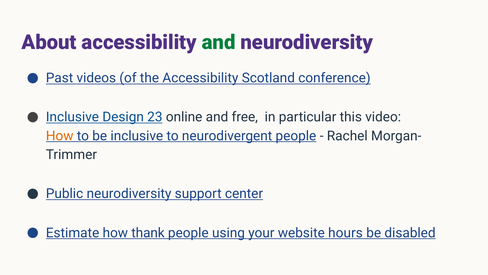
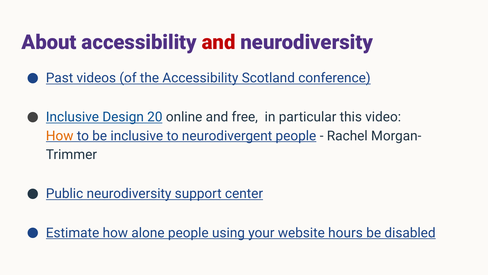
and colour: green -> red (219, 42)
23: 23 -> 20 (155, 117)
thank: thank -> alone (148, 232)
